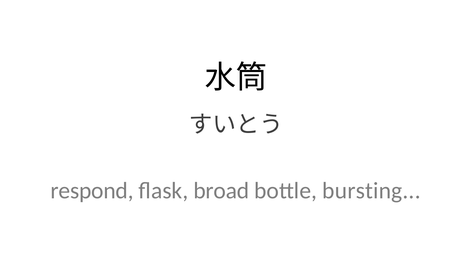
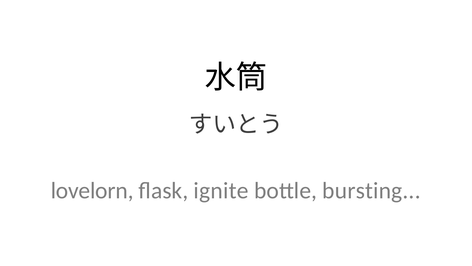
respond: respond -> lovelorn (92, 190)
broad: broad -> ignite (221, 190)
